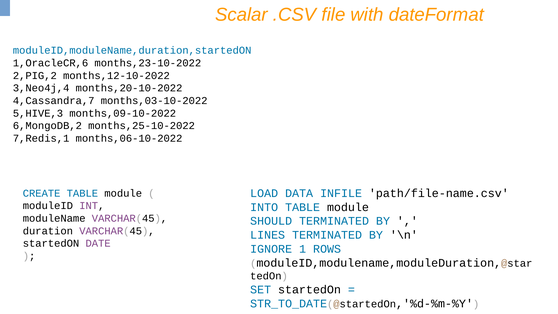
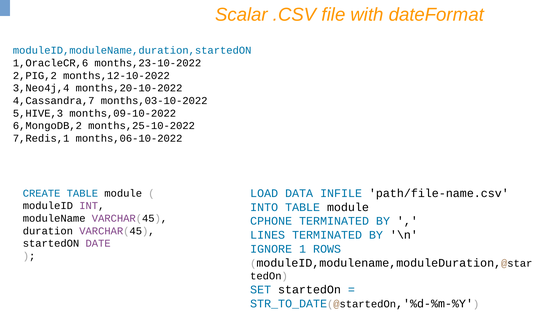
SHOULD: SHOULD -> CPHONE (271, 221)
